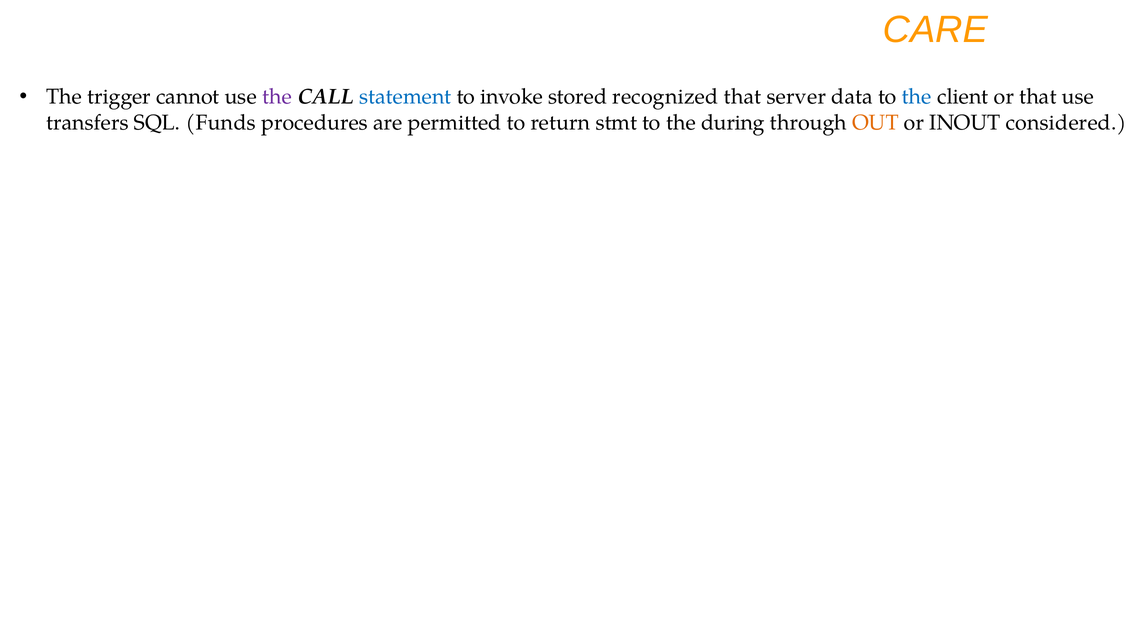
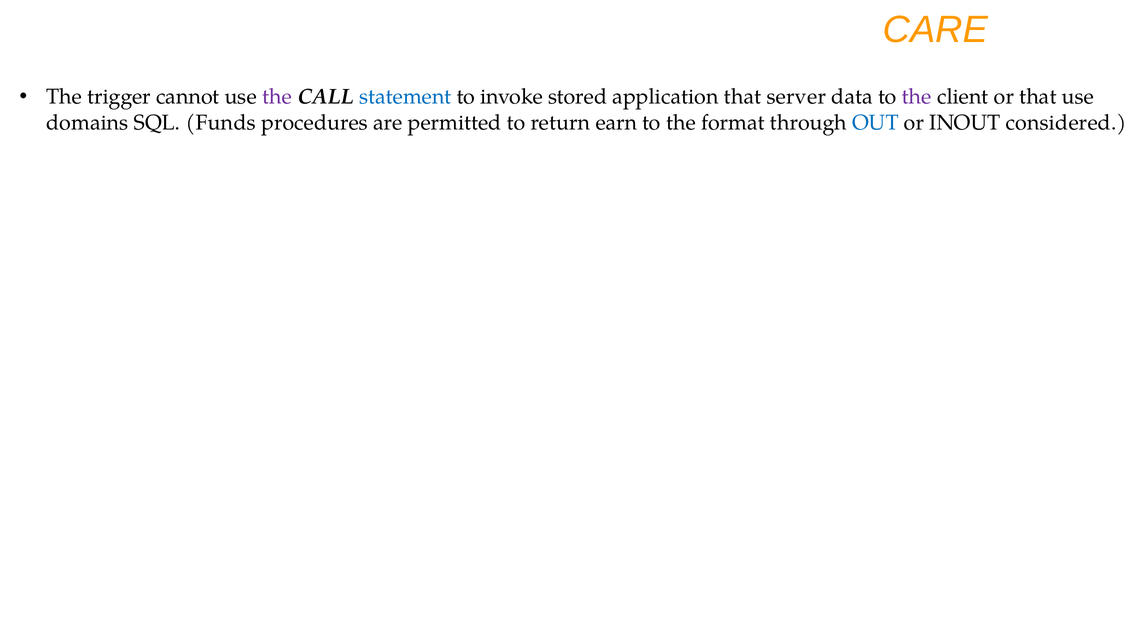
recognized: recognized -> application (665, 97)
the colour: blue -> purple (917, 97)
transfers: transfers -> domains (87, 122)
stmt: stmt -> earn (616, 122)
during: during -> format (733, 122)
OUT colour: orange -> blue (875, 122)
